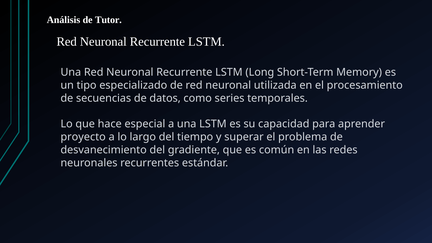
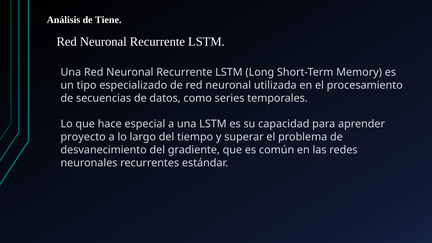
Tutor: Tutor -> Tiene (108, 20)
